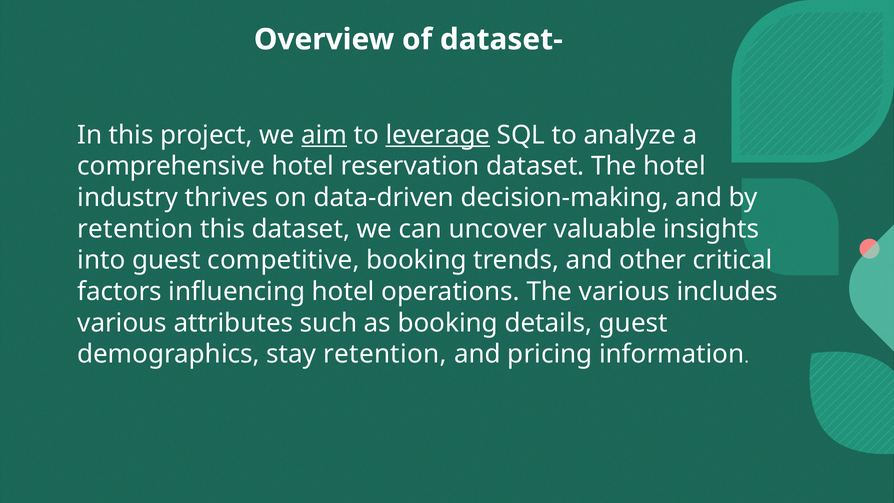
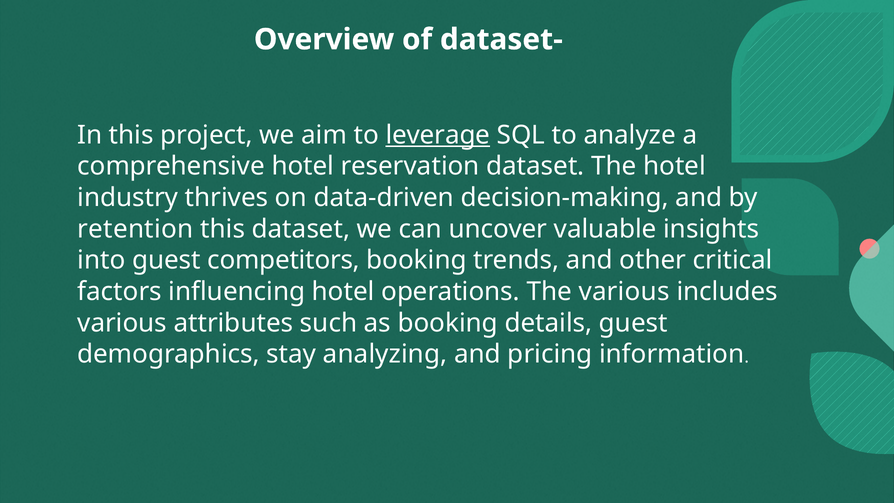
aim underline: present -> none (324, 135)
competitive: competitive -> competitors (284, 260)
stay retention: retention -> analyzing (385, 354)
